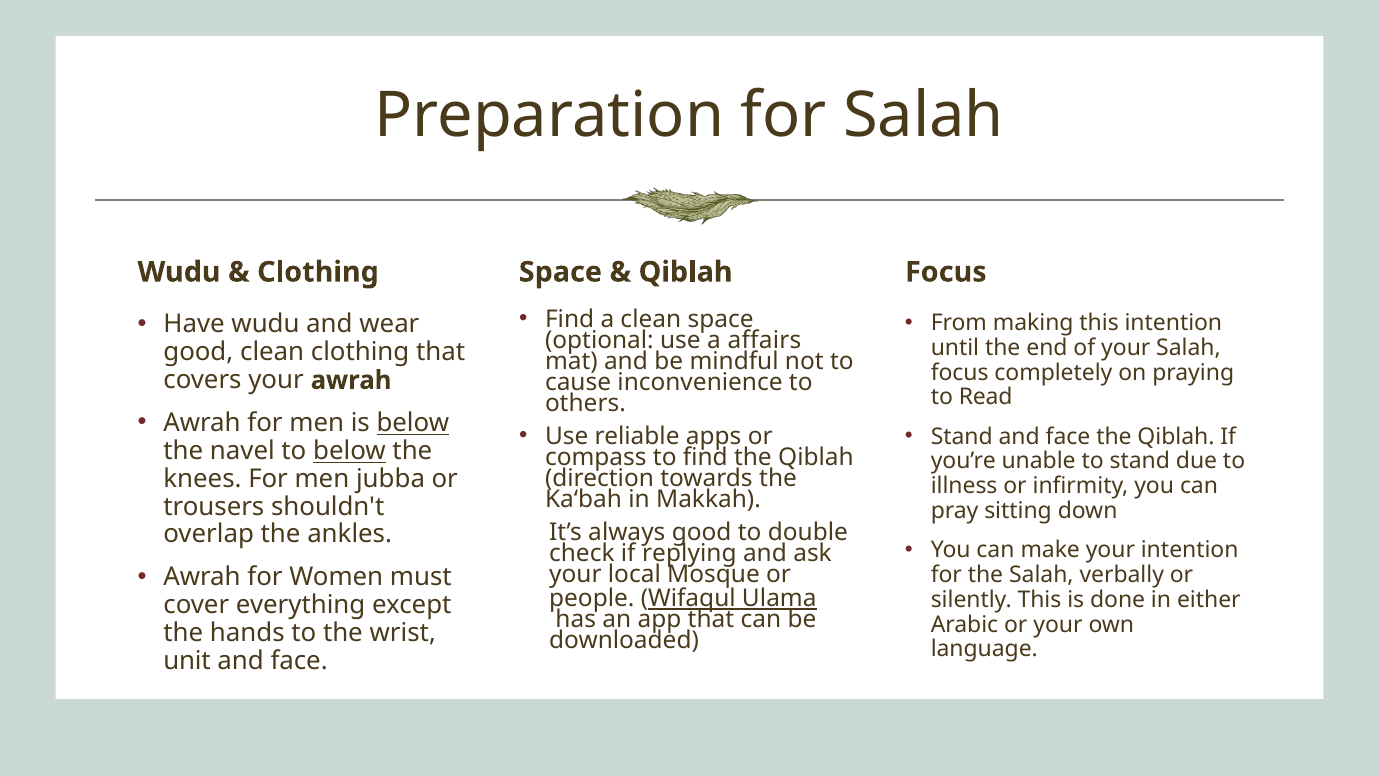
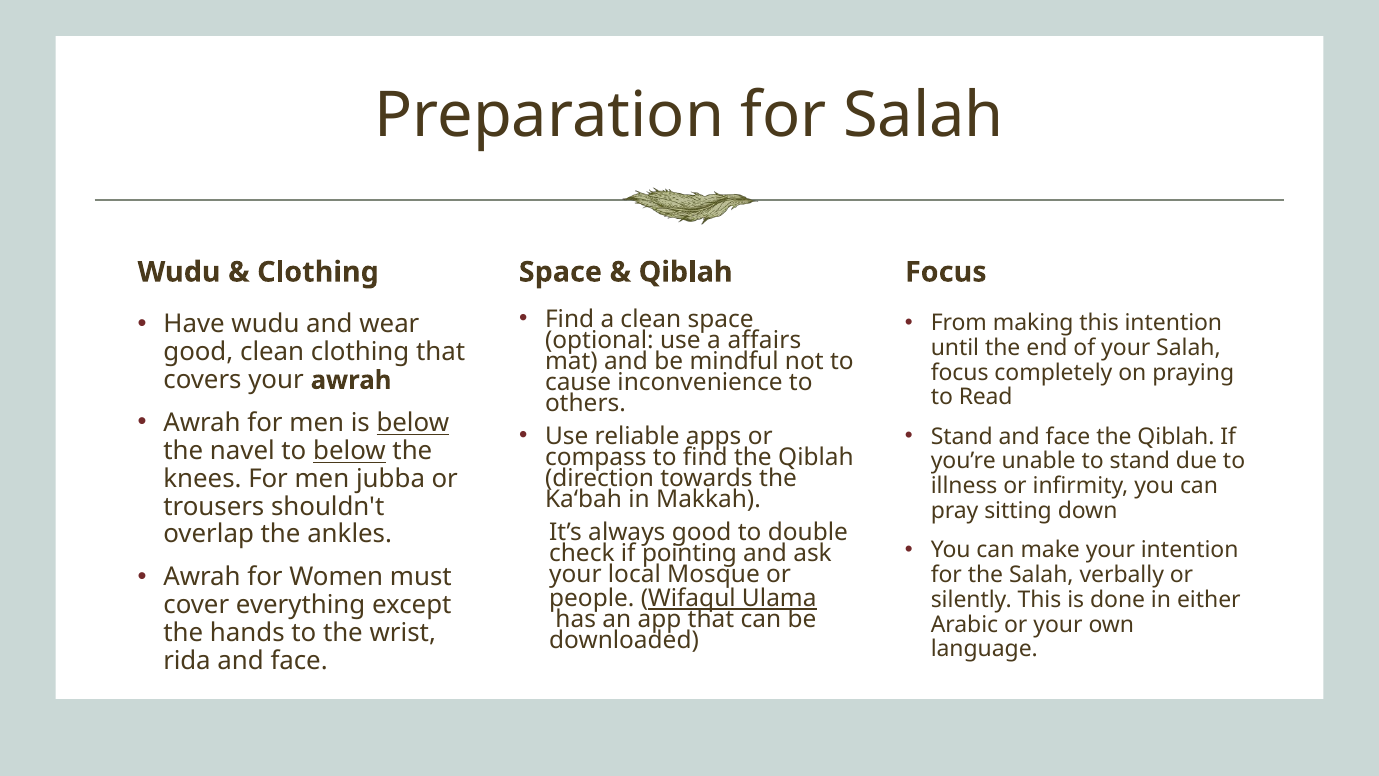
replying: replying -> pointing (689, 553)
unit: unit -> rida (187, 660)
